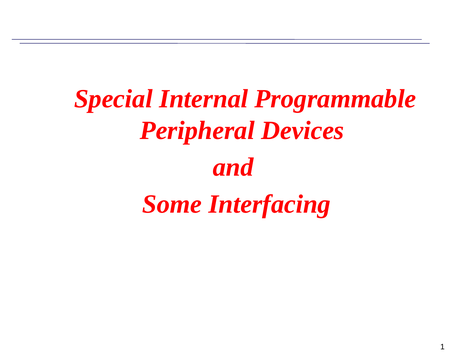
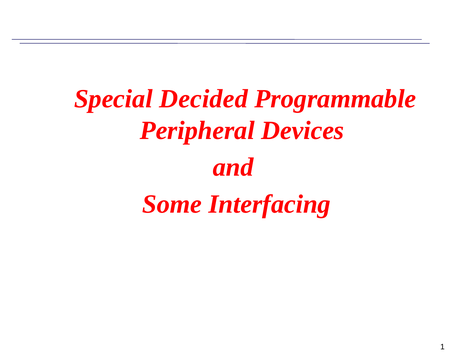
Internal: Internal -> Decided (204, 99)
